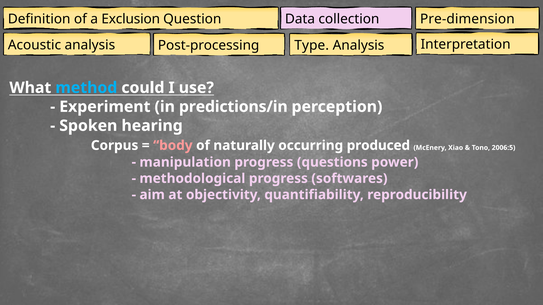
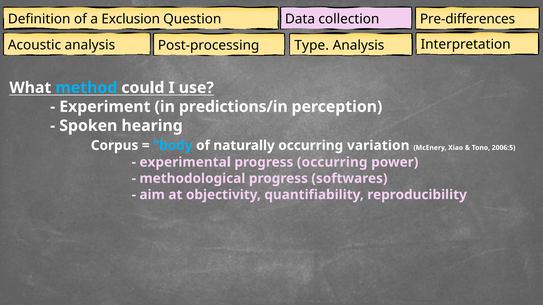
Pre-dimension: Pre-dimension -> Pre-differences (468, 19)
body colour: pink -> light blue (173, 146)
produced: produced -> variation (378, 146)
manipulation: manipulation -> experimental (185, 162)
progress questions: questions -> occurring (332, 162)
